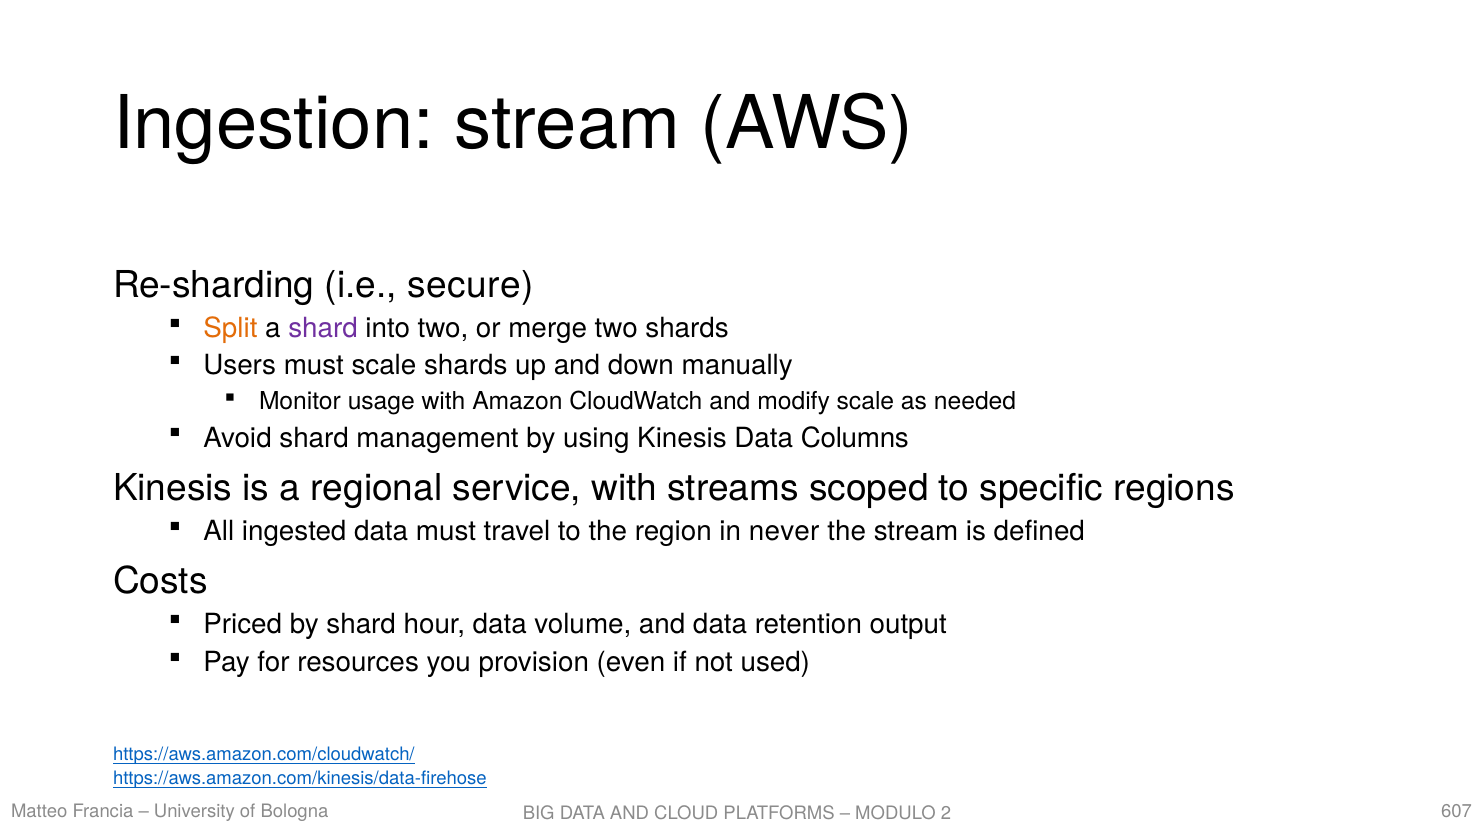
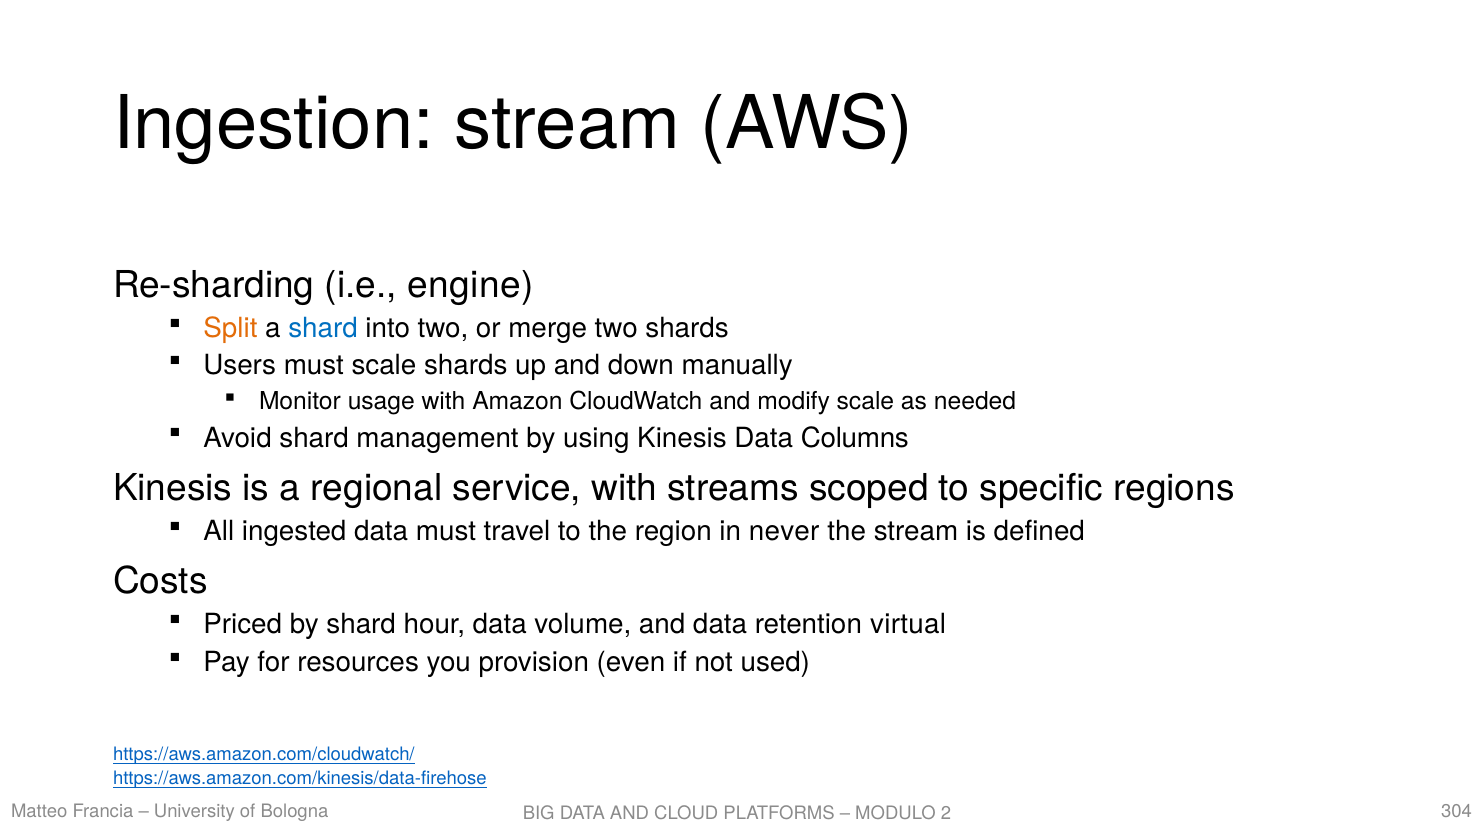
secure: secure -> engine (471, 285)
shard colour: purple -> blue (323, 328)
output: output -> virtual (908, 624)
607: 607 -> 304 (1457, 811)
